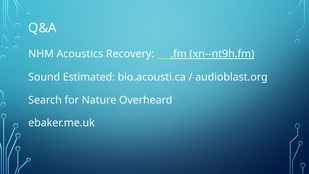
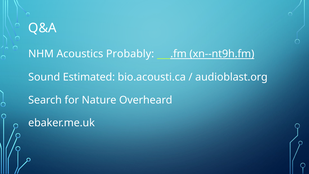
Recovery: Recovery -> Probably (130, 54)
